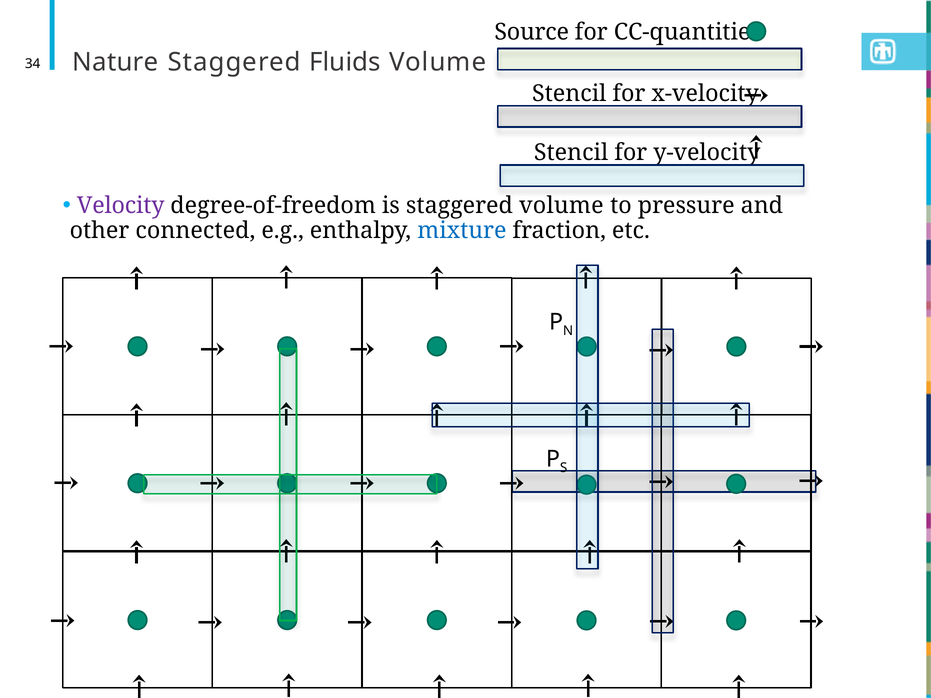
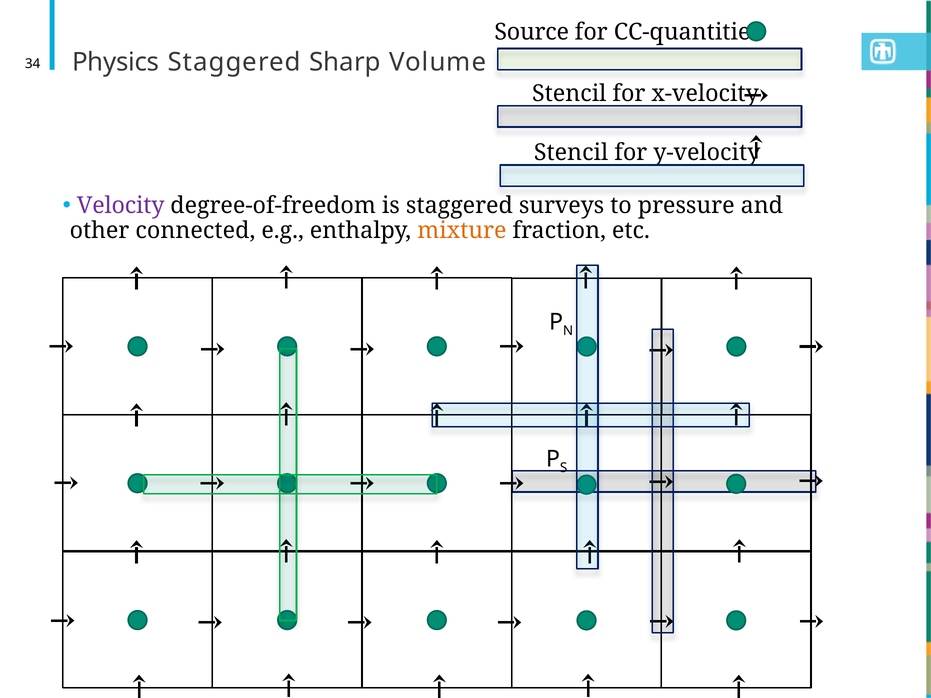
Nature: Nature -> Physics (116, 62)
Fluids: Fluids -> Sharp (345, 62)
staggered volume: volume -> surveys (562, 205)
mixture colour: blue -> orange (462, 231)
